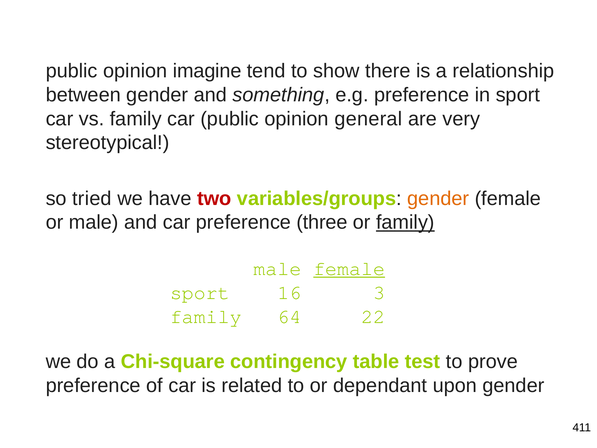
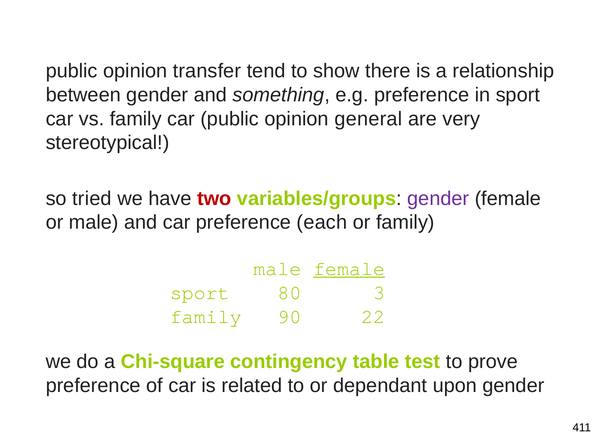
imagine: imagine -> transfer (207, 71)
gender colour: orange -> purple (438, 198)
three: three -> each (322, 222)
family underline: present -> none (405, 222)
16: 16 -> 80 (289, 292)
64: 64 -> 90 (289, 316)
